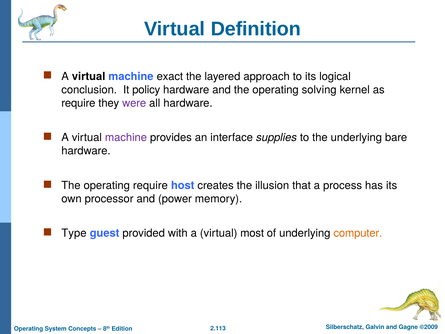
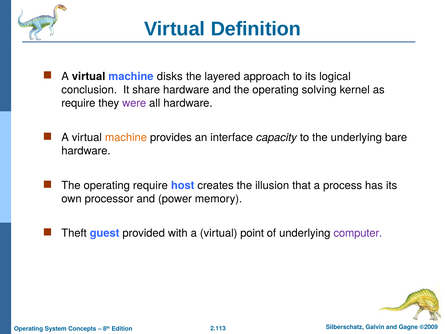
exact: exact -> disks (170, 76)
policy: policy -> share (146, 90)
machine colour: purple -> orange (126, 137)
supplies: supplies -> capacity (277, 137)
Type: Type -> Theft (74, 233)
most: most -> point (252, 233)
computer colour: orange -> purple (358, 233)
